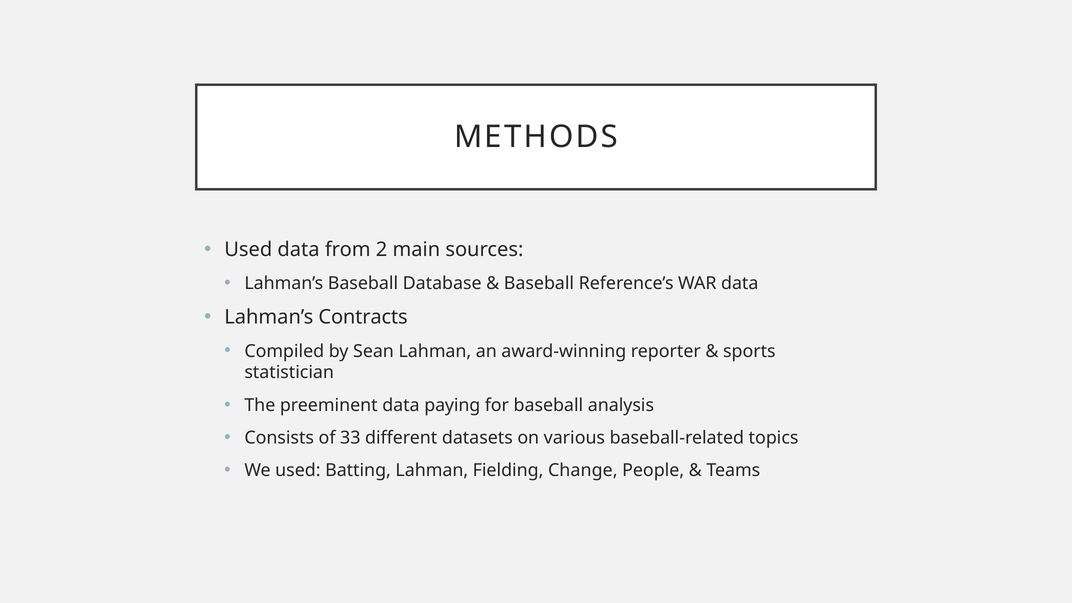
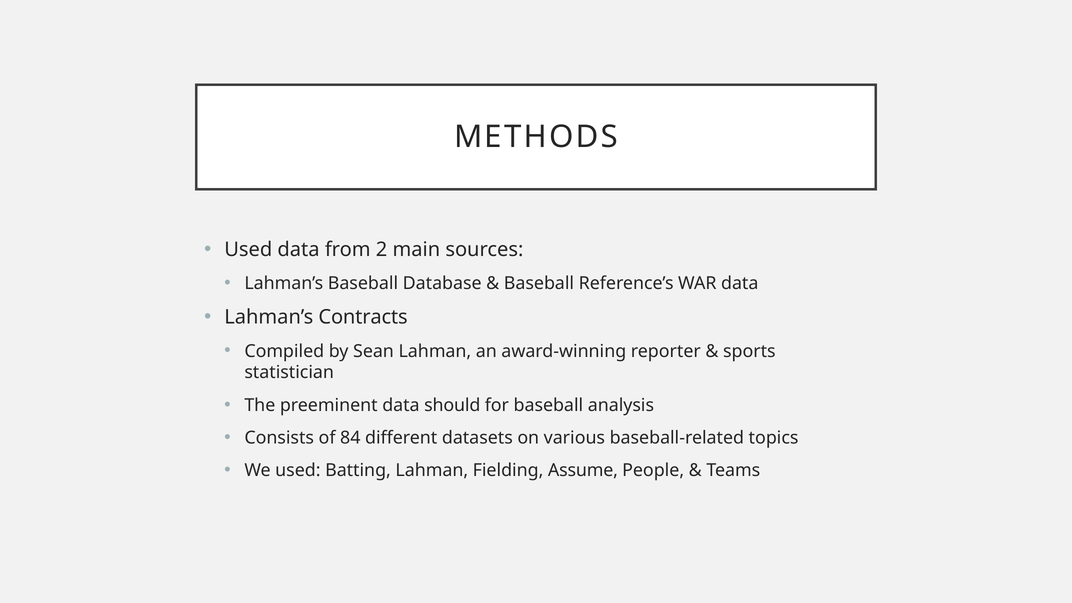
paying: paying -> should (452, 405)
33: 33 -> 84 (350, 438)
Change: Change -> Assume (583, 470)
